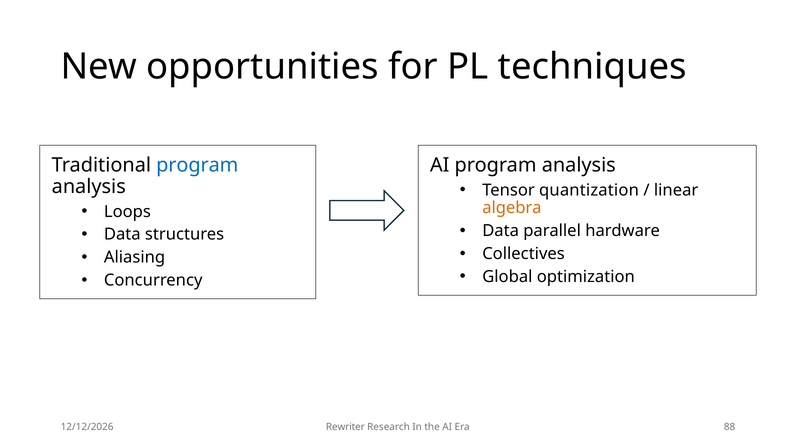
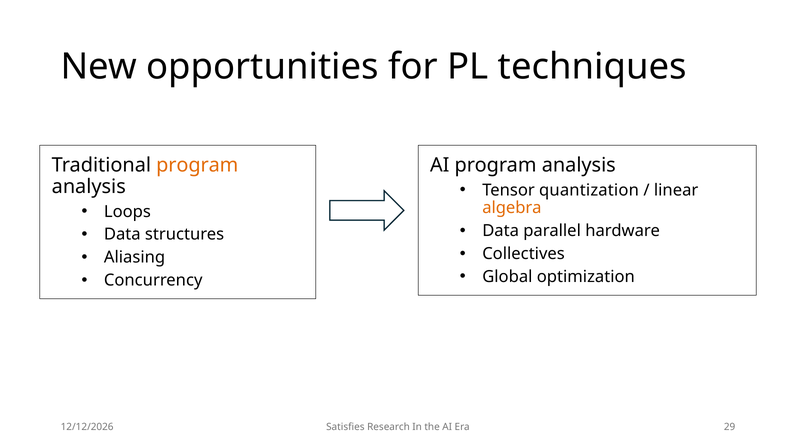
program colour: blue -> orange (197, 165)
Rewriter: Rewriter -> Satisfies (345, 427)
88: 88 -> 29 (730, 427)
